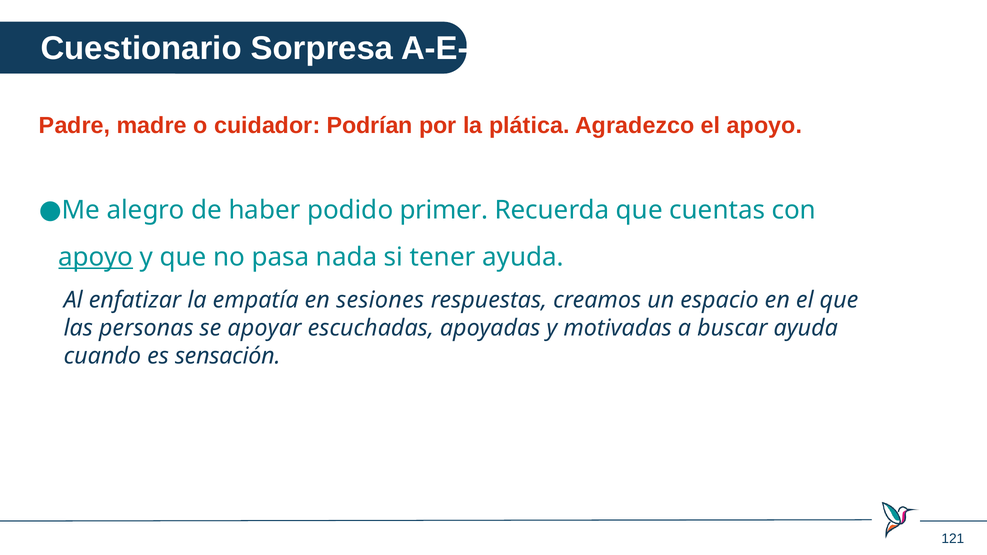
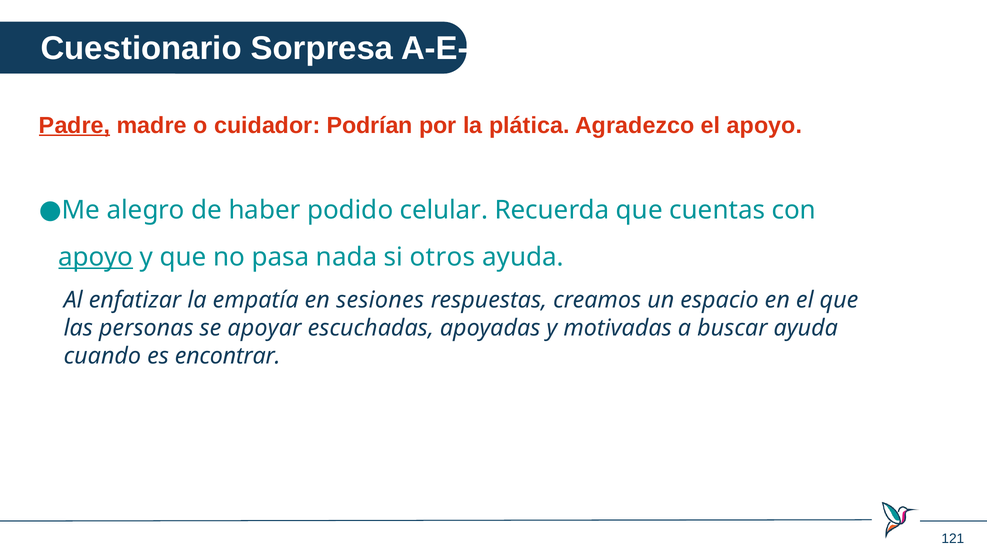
Padre underline: none -> present (75, 125)
primer: primer -> celular (444, 210)
tener: tener -> otros (442, 257)
sensación: sensación -> encontrar (228, 356)
